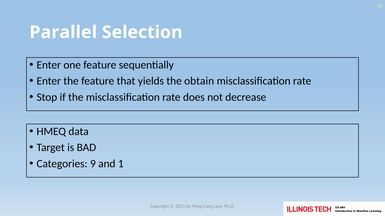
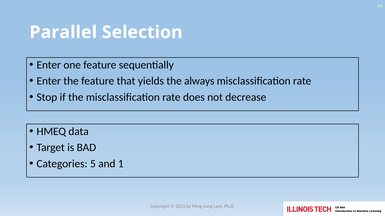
obtain: obtain -> always (199, 81)
9: 9 -> 5 (93, 164)
